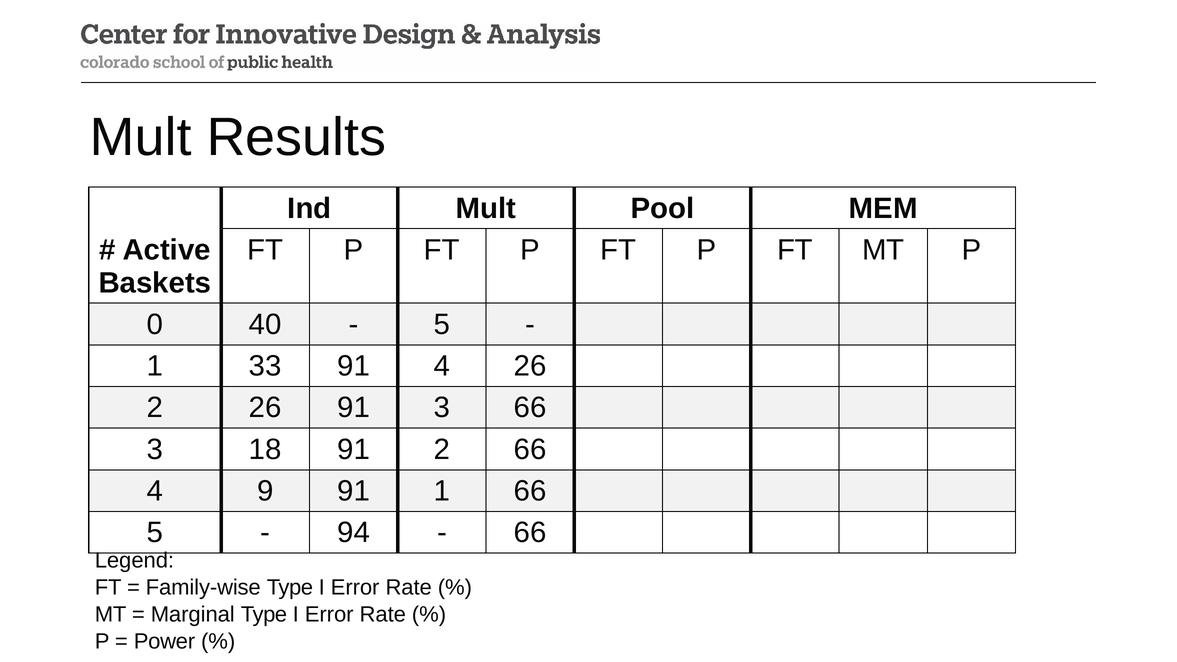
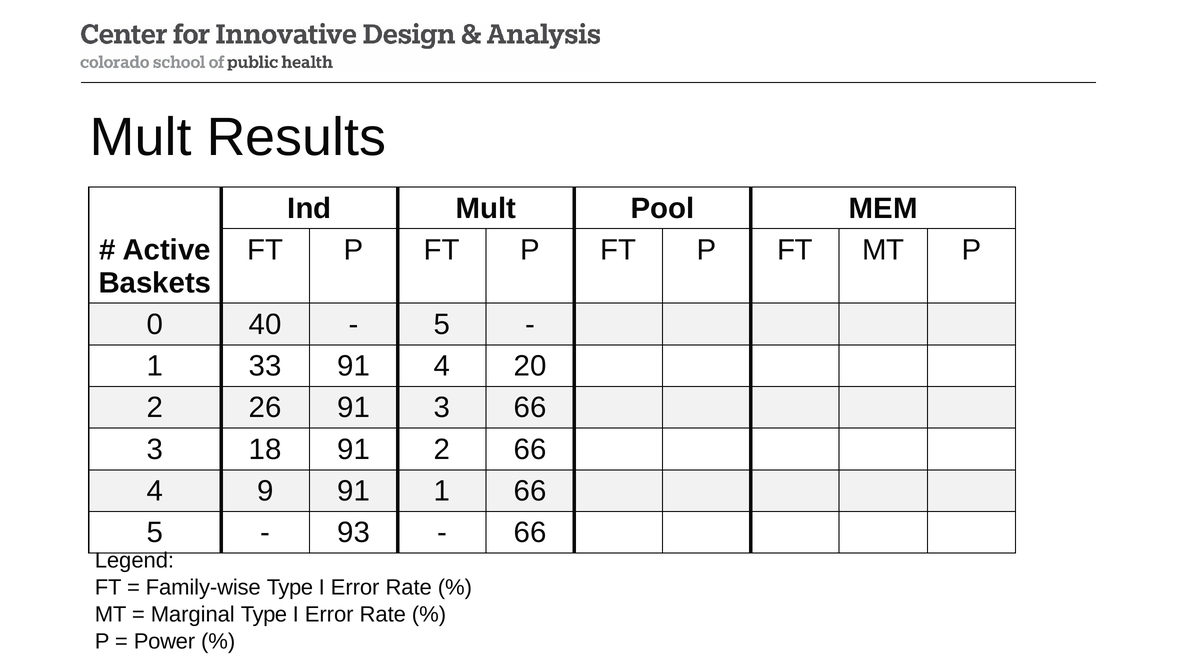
4 26: 26 -> 20 (530, 366)
94: 94 -> 93 (354, 533)
